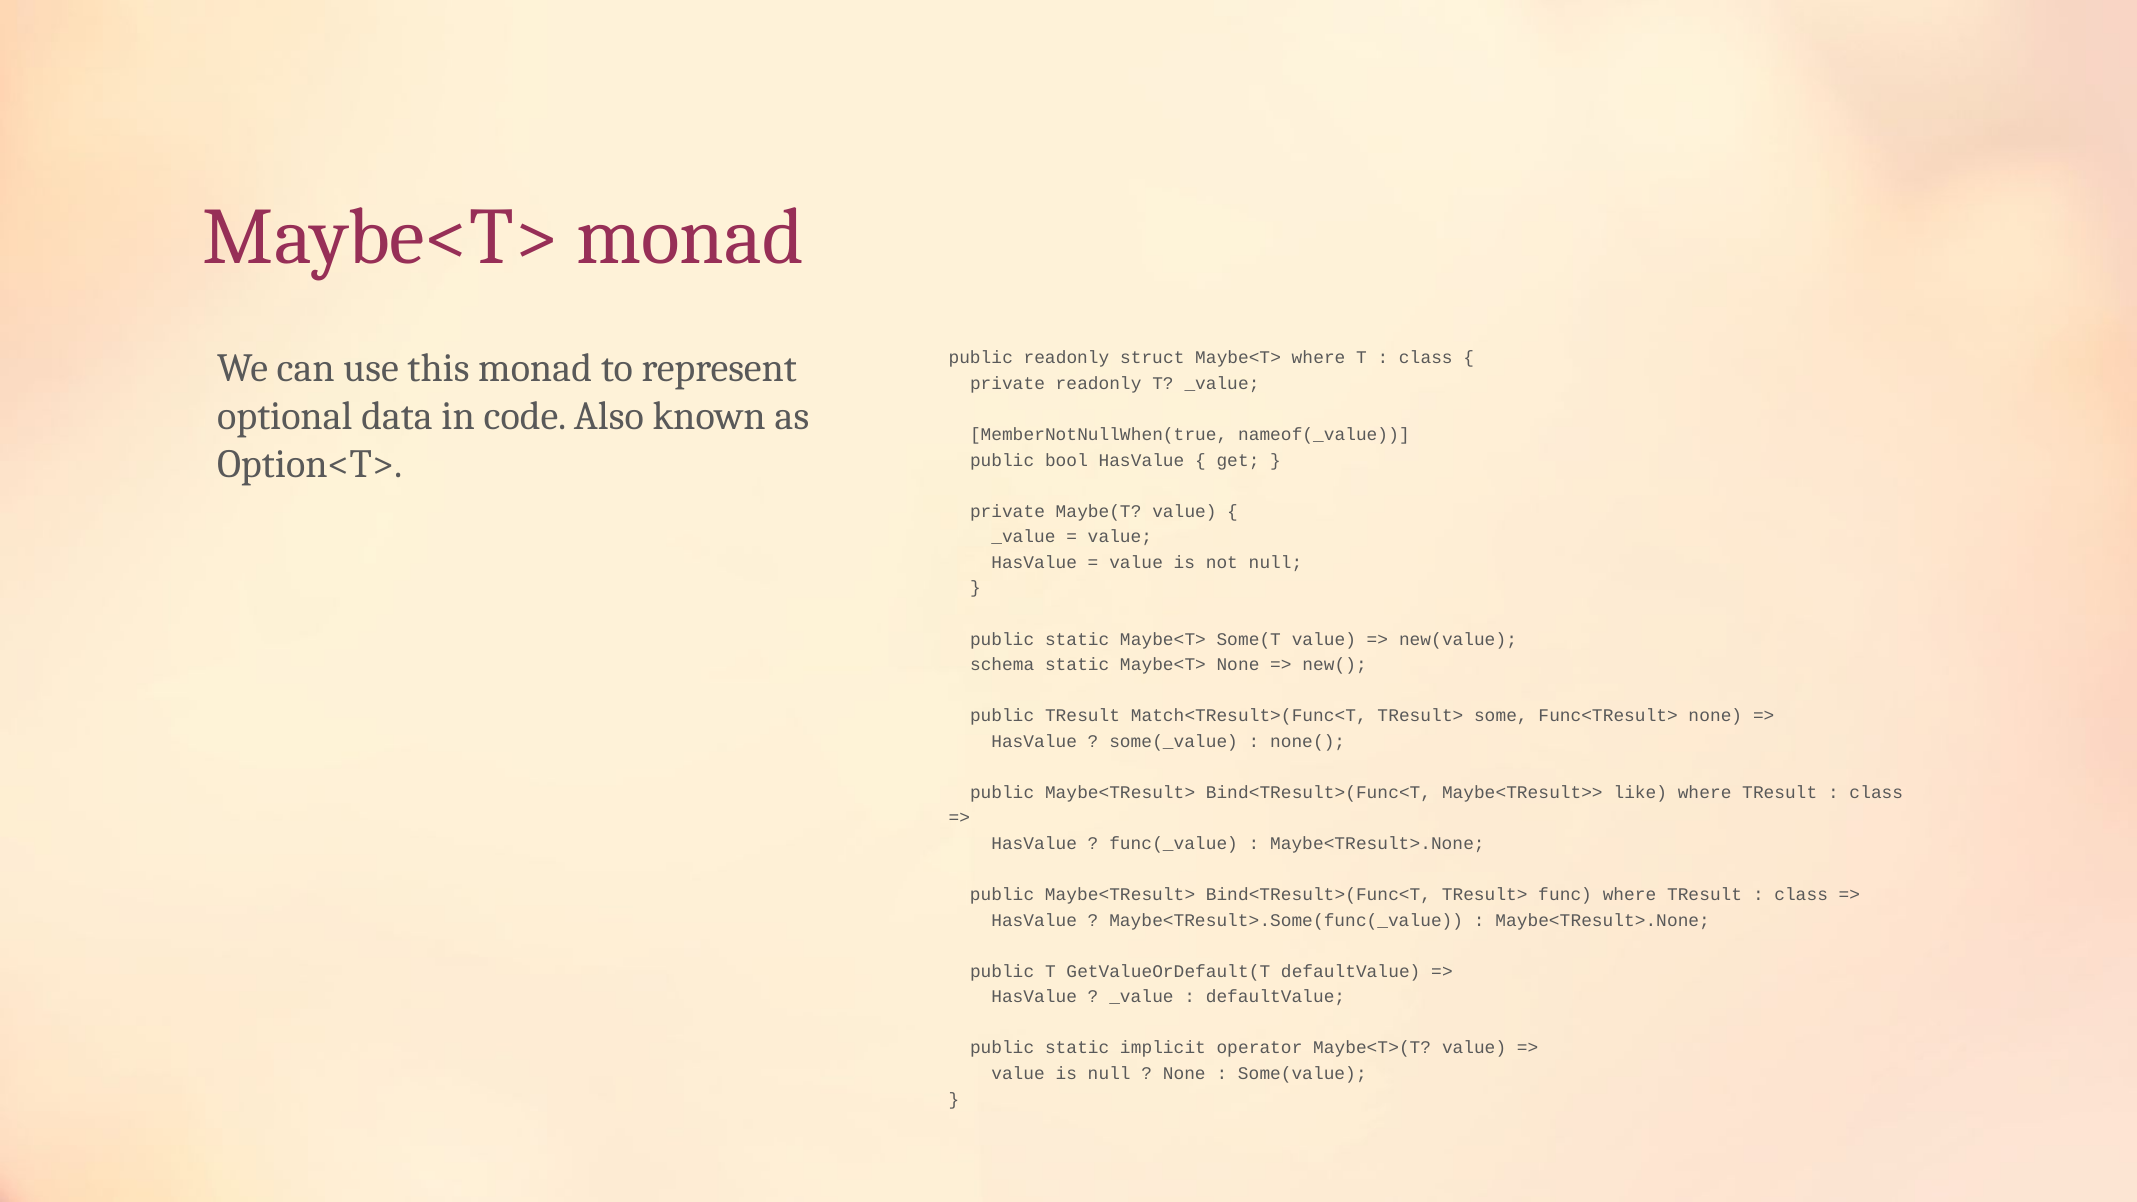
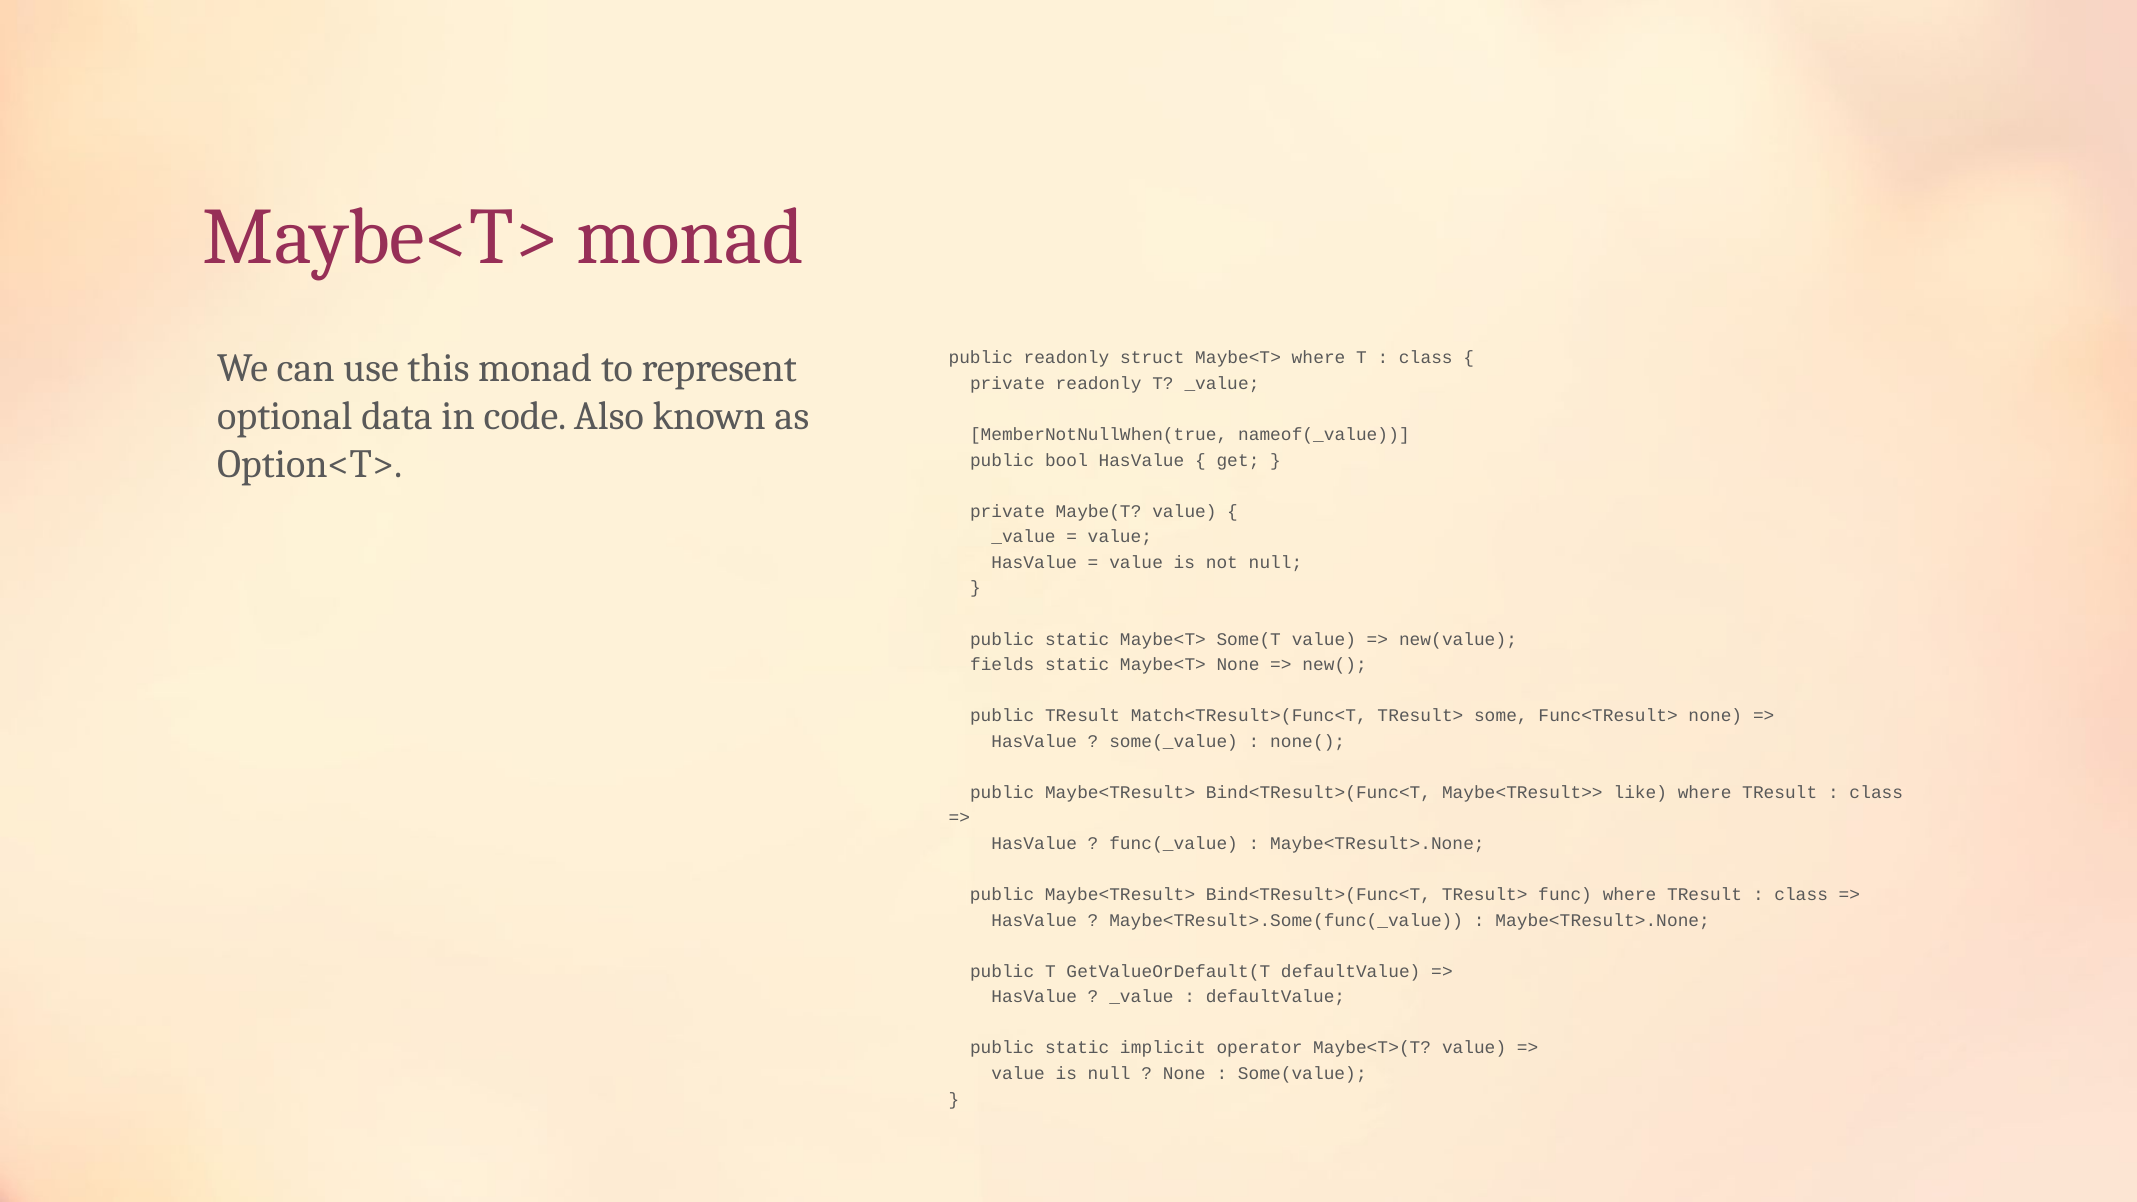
schema: schema -> fields (1002, 665)
